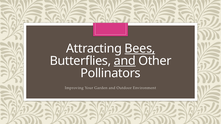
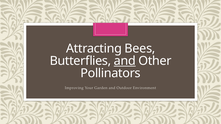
Bees underline: present -> none (140, 49)
